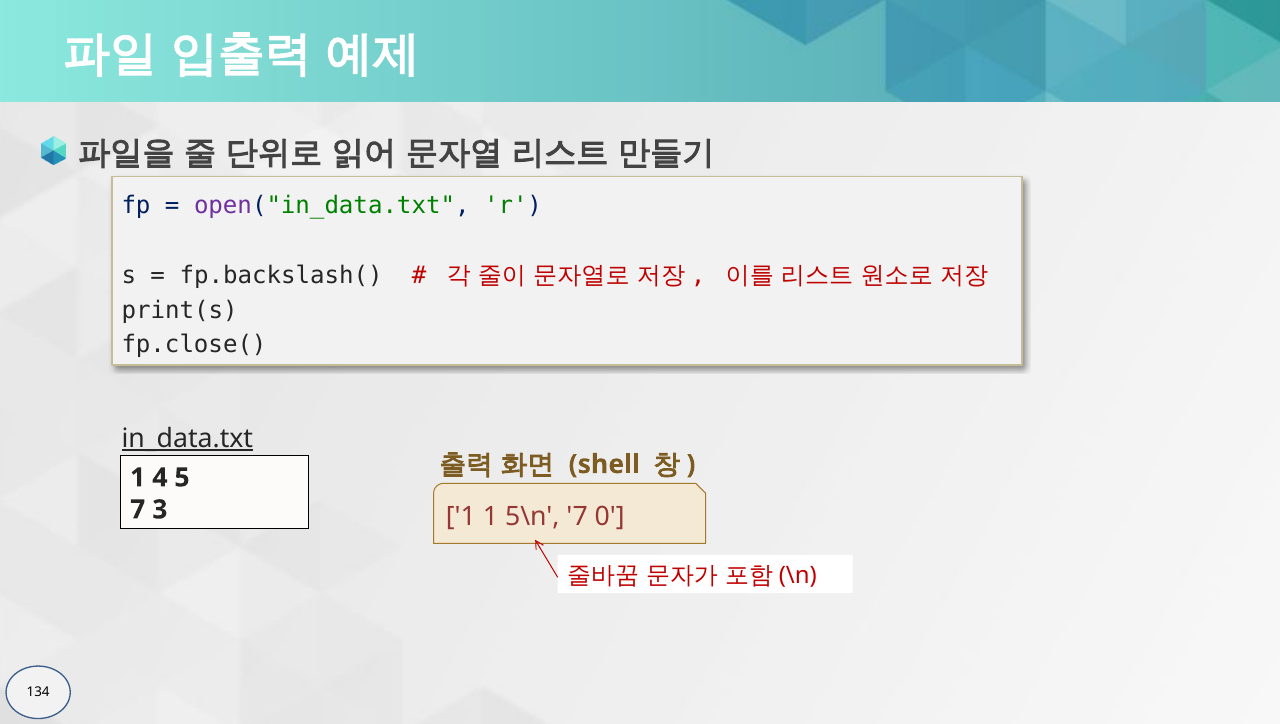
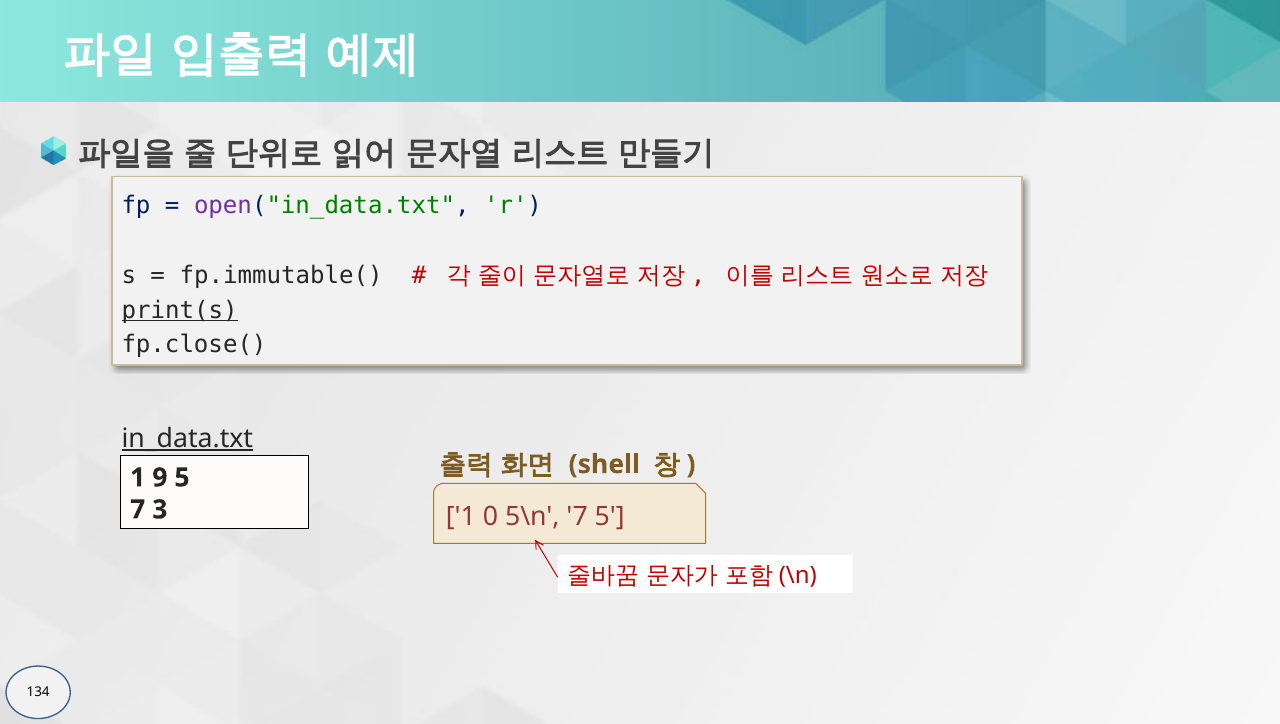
fp.backslash(: fp.backslash( -> fp.immutable( (281, 275)
print(s underline: none -> present (180, 310)
4: 4 -> 9 (160, 477)
1 1: 1 -> 0 (491, 516)
7 0: 0 -> 5 (610, 516)
